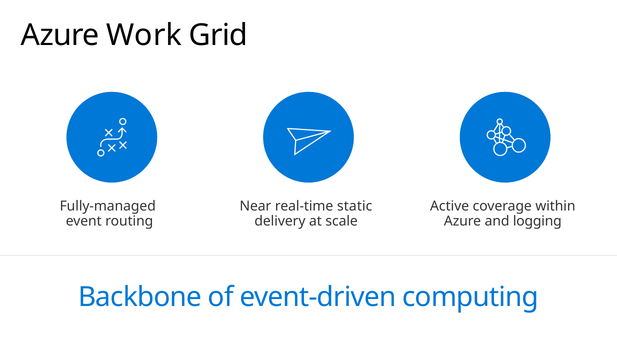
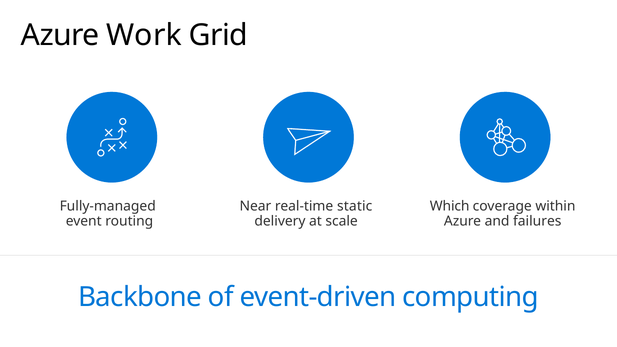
Active: Active -> Which (450, 206)
logging: logging -> failures (537, 221)
